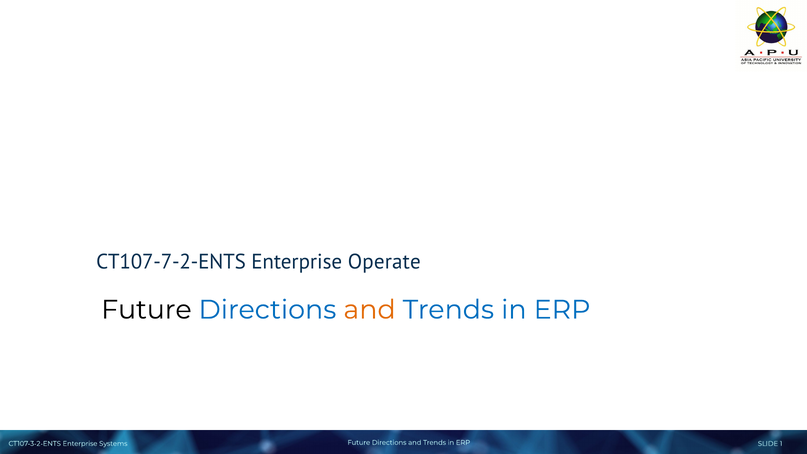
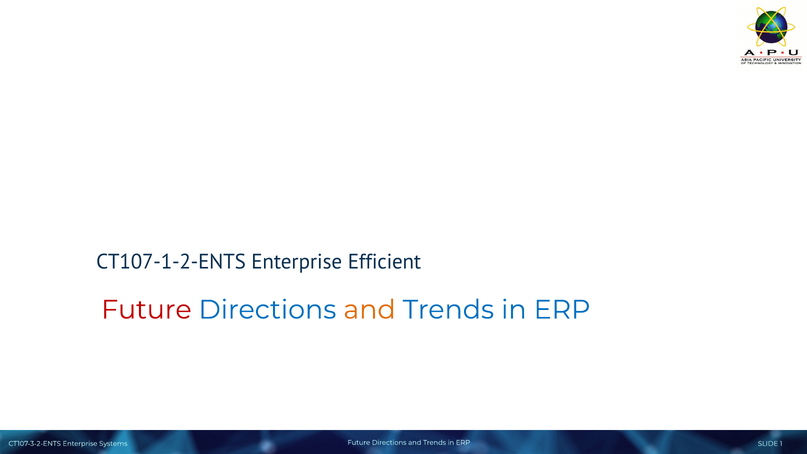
CT107-7-2-ENTS: CT107-7-2-ENTS -> CT107-1-2-ENTS (171, 262)
Operate: Operate -> Efficient (384, 262)
Future colour: black -> red (146, 310)
